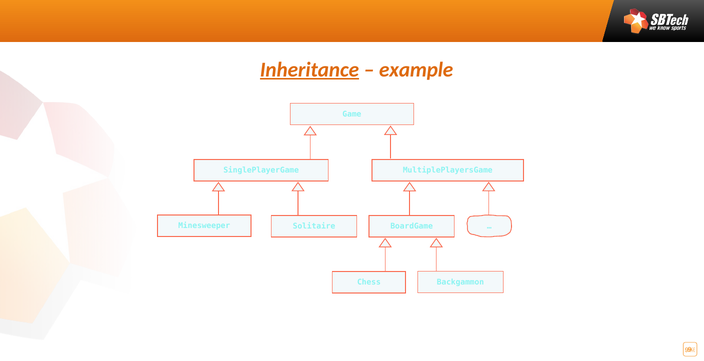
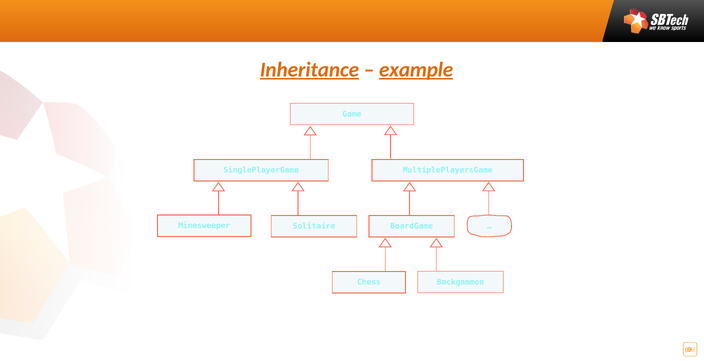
example underline: none -> present (416, 70)
